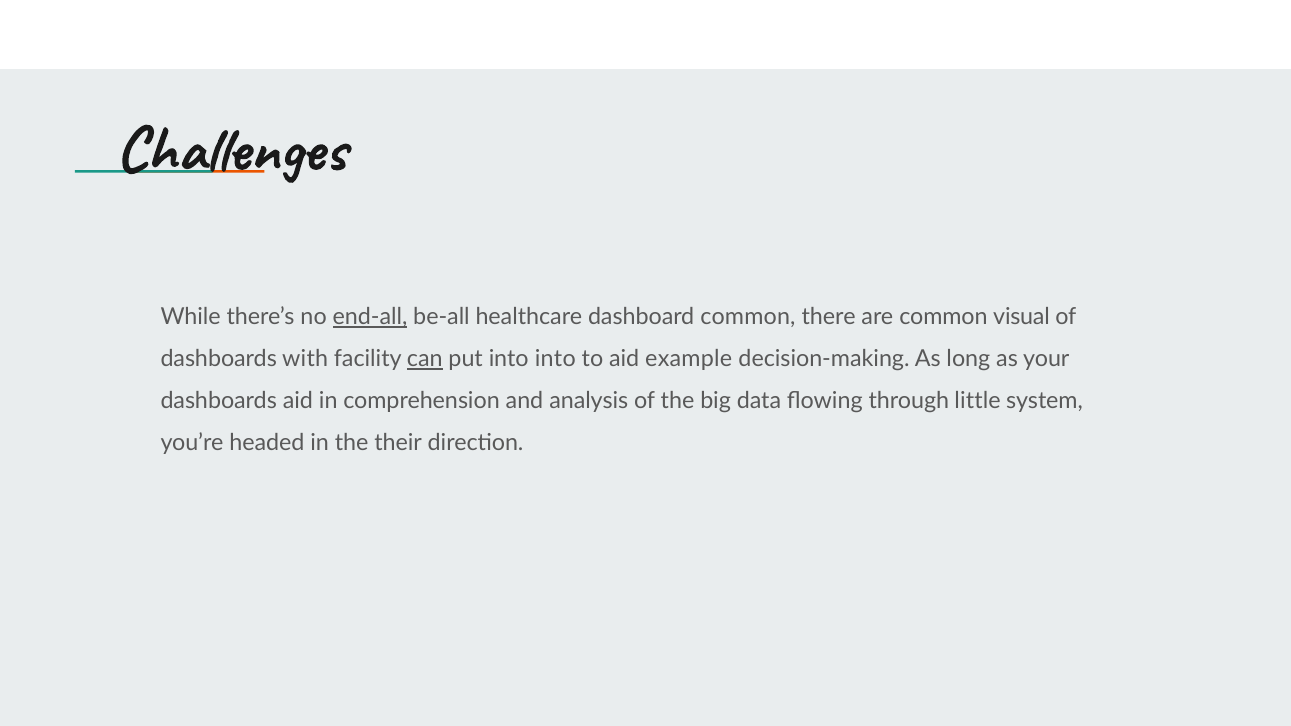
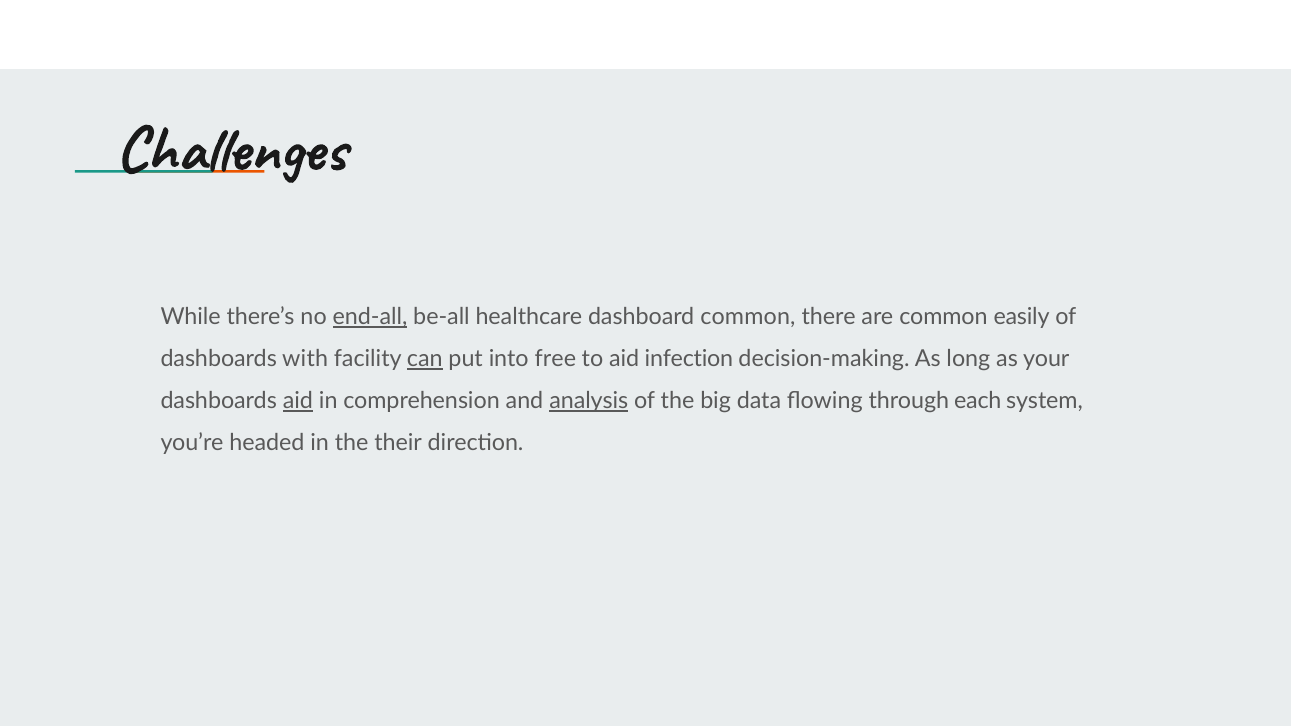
visual: visual -> easily (1022, 317)
into into: into -> free (555, 359)
example: example -> infection (689, 359)
aid underline: none -> present (298, 401)
analysis underline: none -> present (589, 401)
little: little -> each (978, 401)
